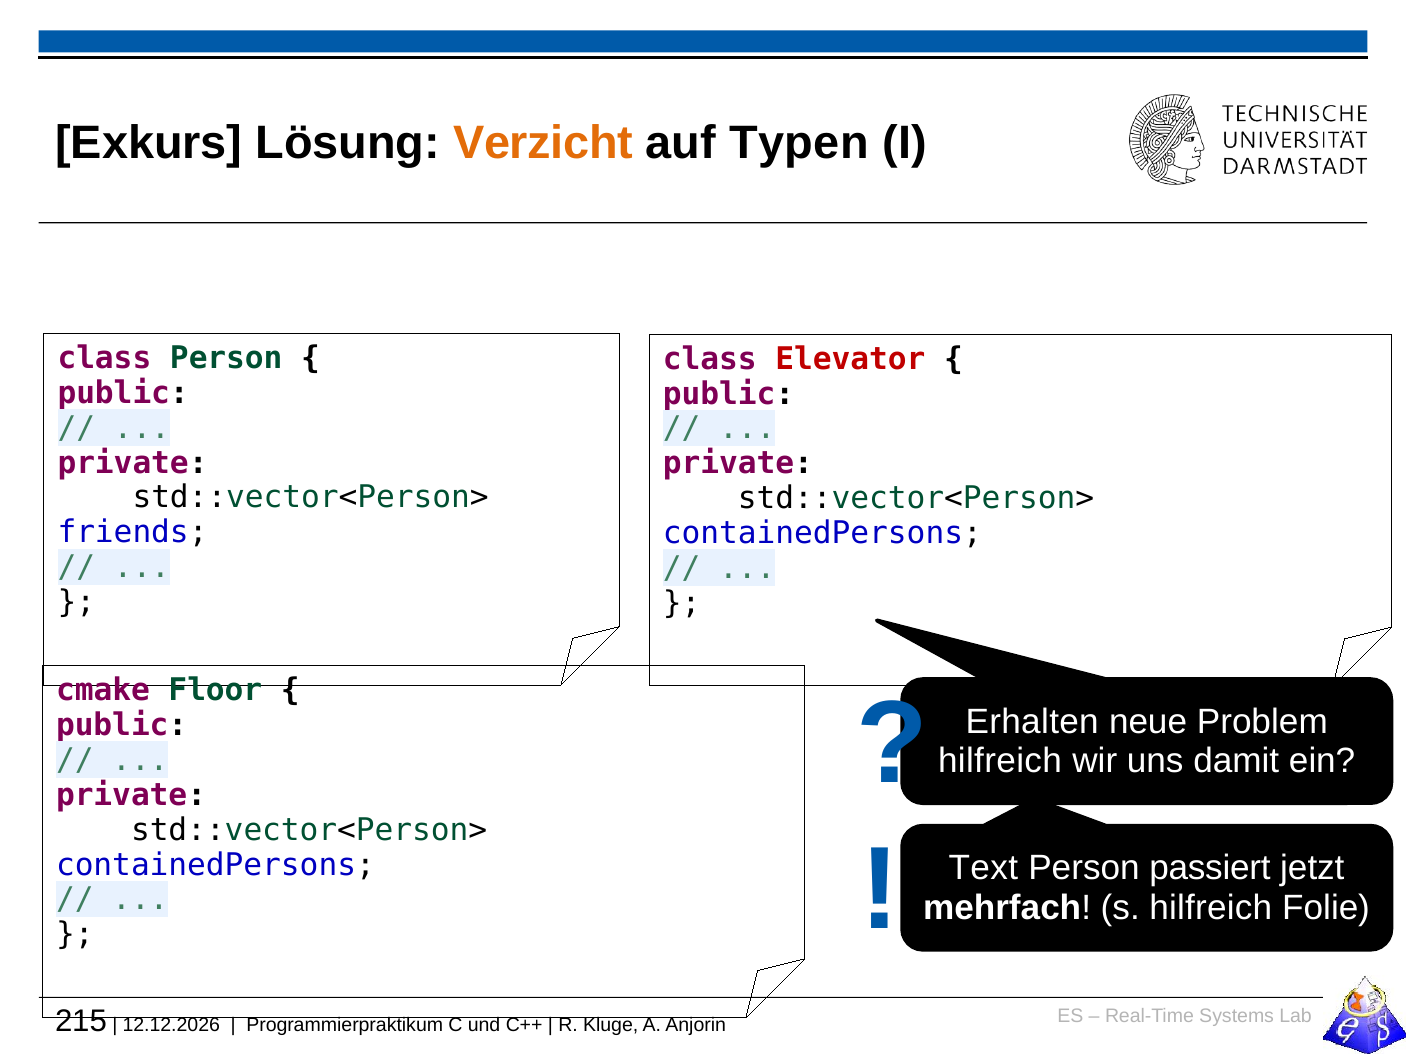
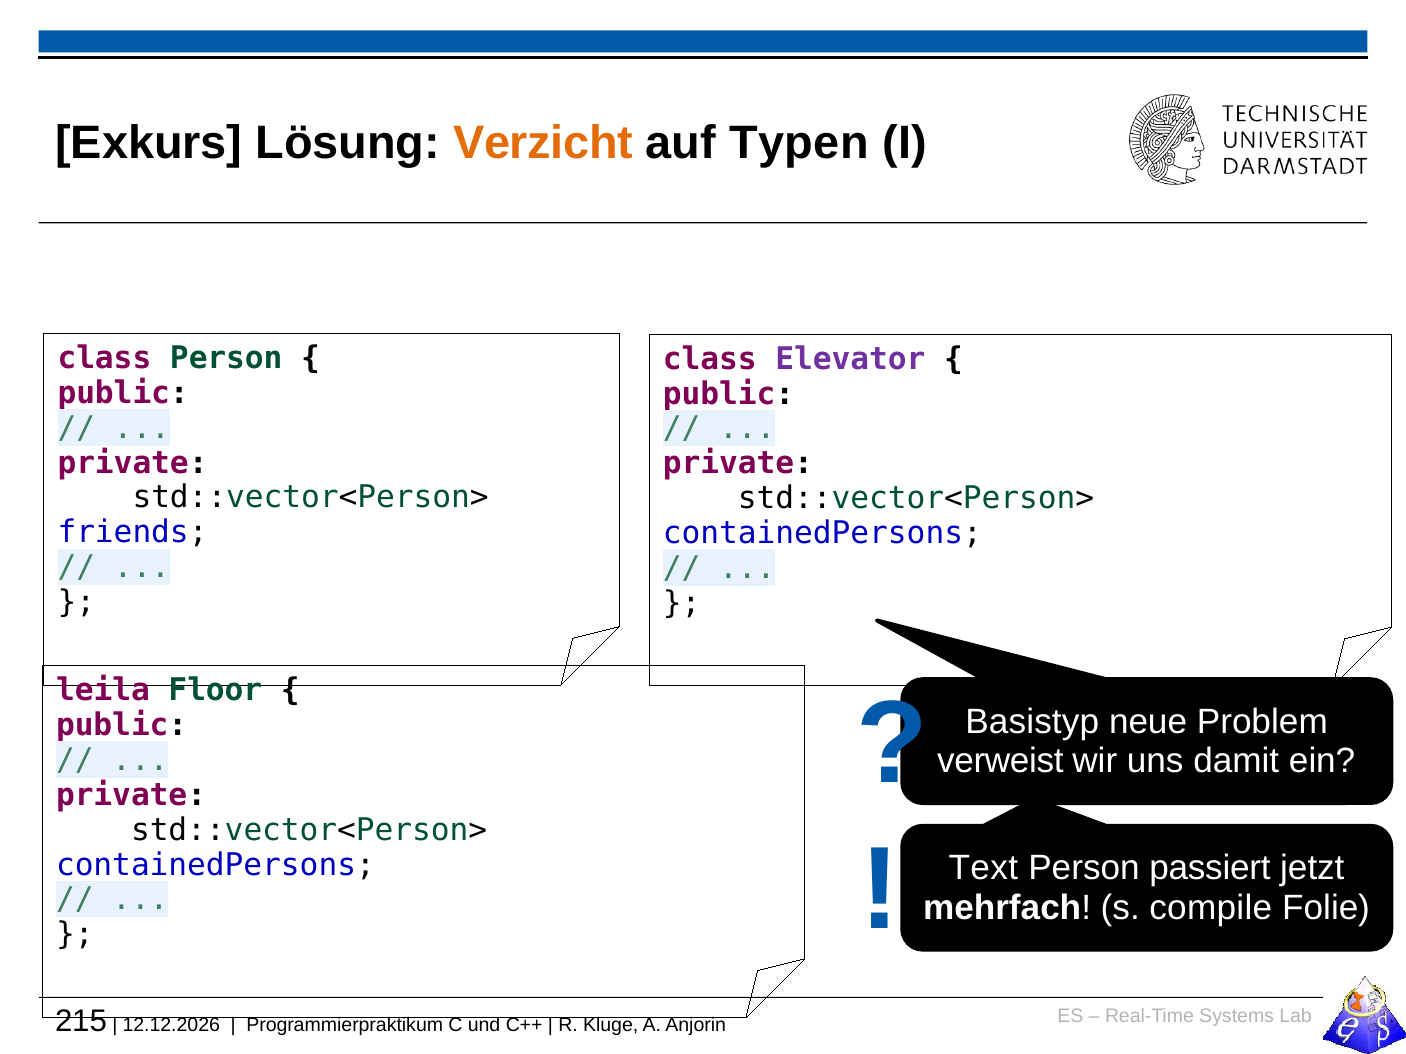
Elevator colour: red -> purple (850, 359)
cmake: cmake -> leila (103, 691)
Erhalten: Erhalten -> Basistyp (1032, 722)
hilfreich: hilfreich -> verweist (1000, 761)
s hilfreich: hilfreich -> compile (1211, 908)
